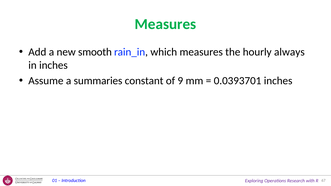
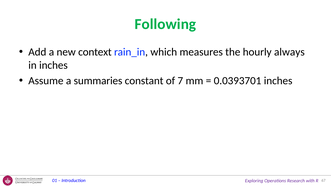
Measures: Measures -> Following (165, 24)
smooth: smooth -> context (95, 52)
9: 9 -> 7 (180, 81)
